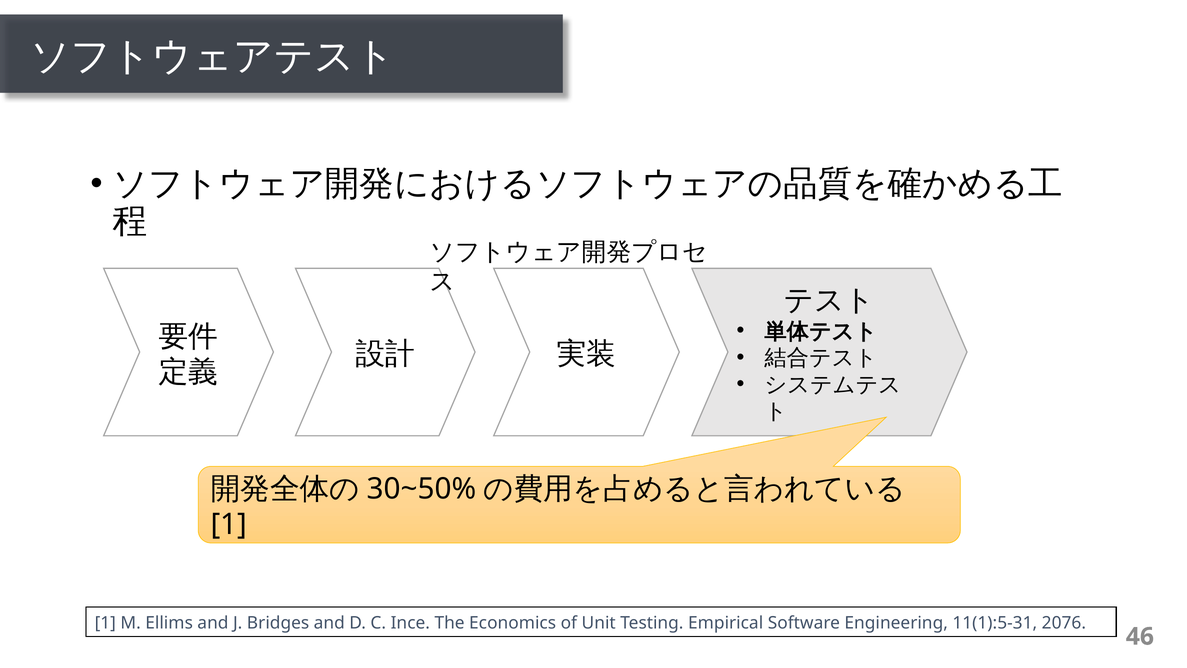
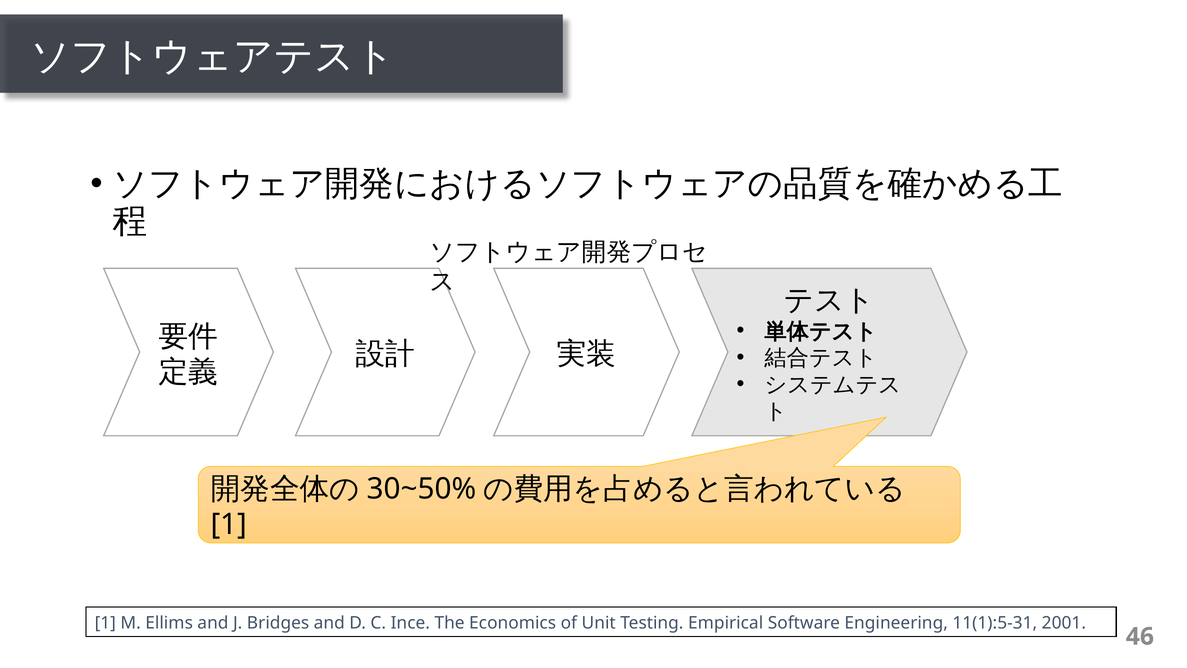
2076: 2076 -> 2001 (1064, 623)
